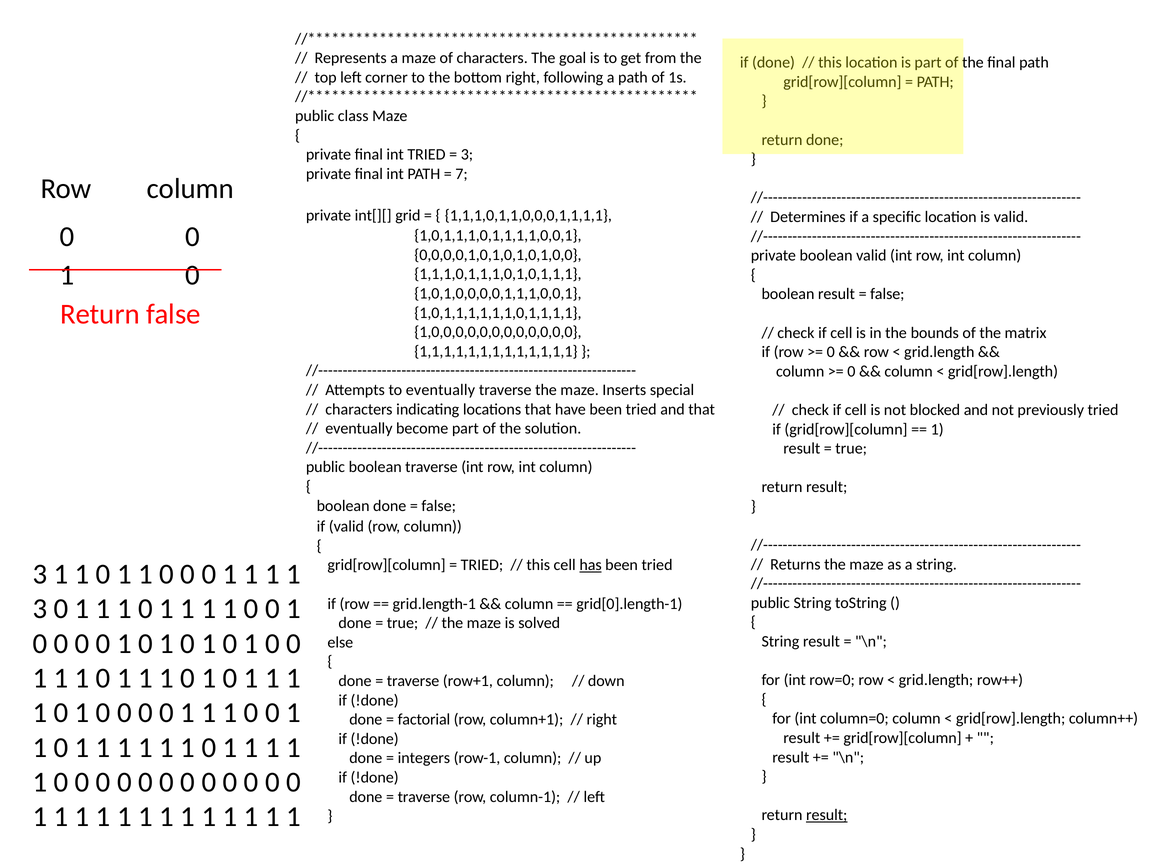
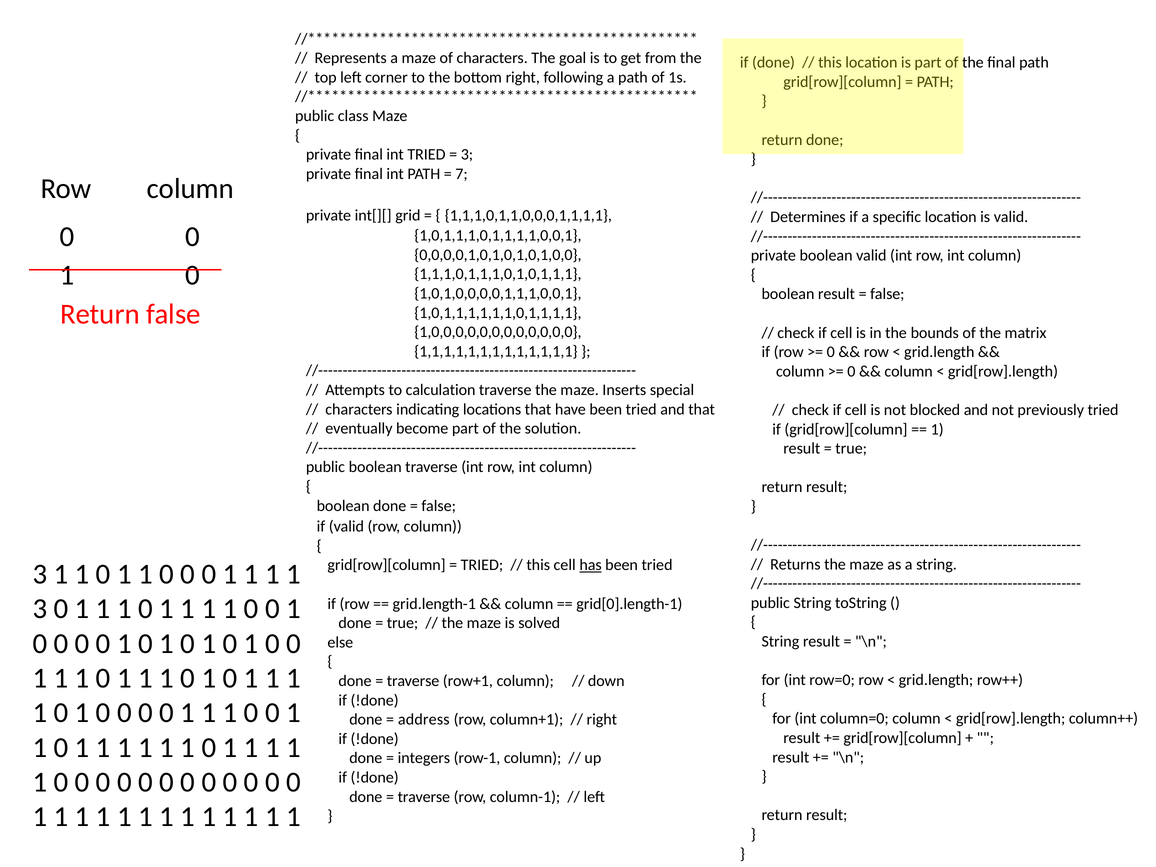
to eventually: eventually -> calculation (441, 390)
factorial: factorial -> address (424, 720)
result underline: present -> none (827, 815)
